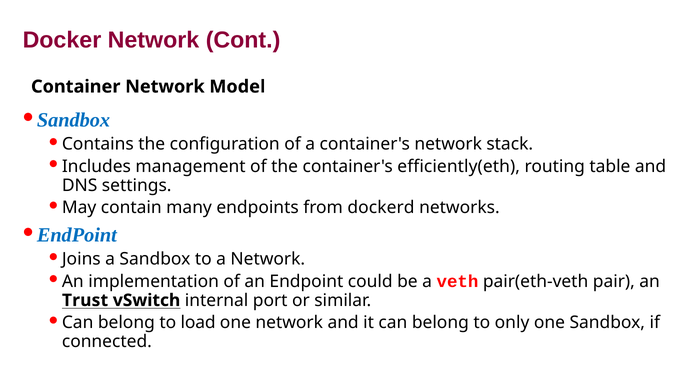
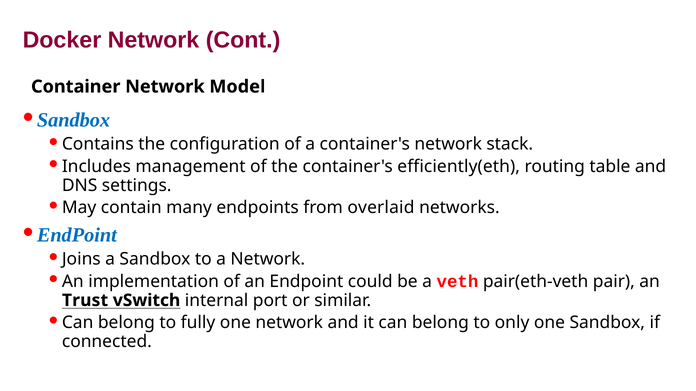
dockerd: dockerd -> overlaid (381, 208)
load: load -> fully (198, 323)
